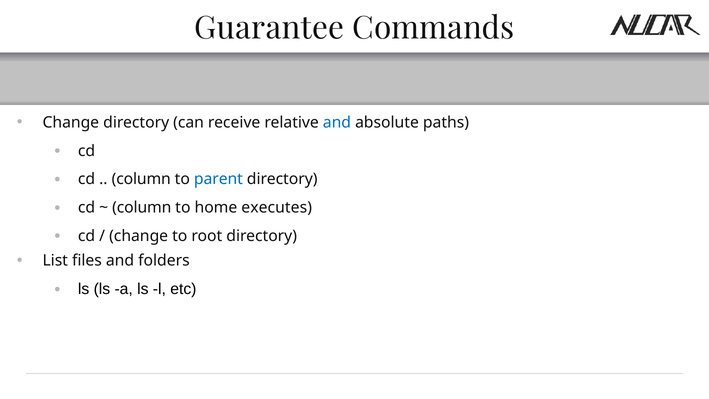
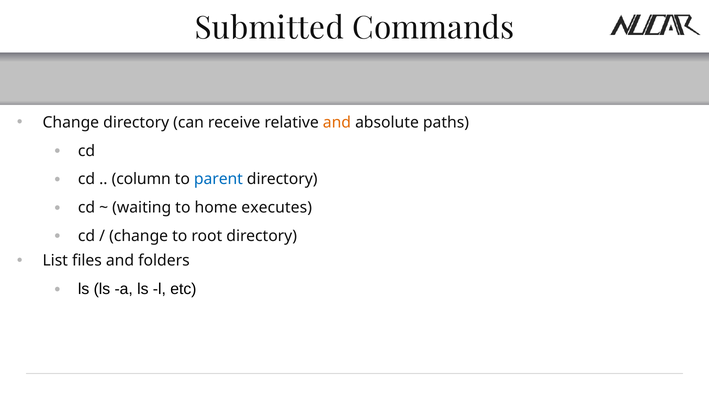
Guarantee: Guarantee -> Submitted (269, 28)
and colour: blue -> orange (337, 122)
column: column -> waiting (142, 207)
